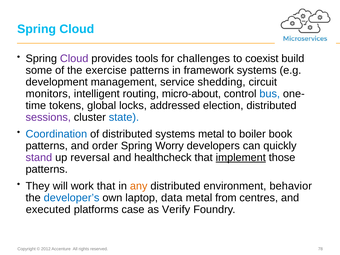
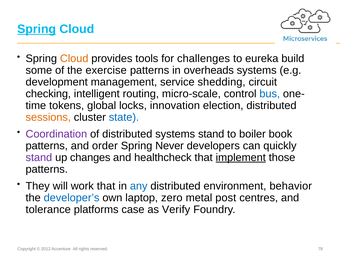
Spring underline: none -> present (37, 29)
Cloud colour: purple -> orange (74, 59)
coexist: coexist -> eureka (262, 59)
framework: framework -> overheads (209, 70)
monitors: monitors -> checking (48, 94)
micro-about: micro-about -> micro-scale (191, 94)
addressed: addressed -> innovation (175, 106)
sessions colour: purple -> orange (48, 117)
Coordination colour: blue -> purple (56, 134)
systems metal: metal -> stand (211, 134)
Worry: Worry -> Never (170, 146)
reversal: reversal -> changes (90, 158)
any colour: orange -> blue (139, 186)
data: data -> zero (172, 198)
from: from -> post (226, 198)
executed: executed -> tolerance (48, 210)
